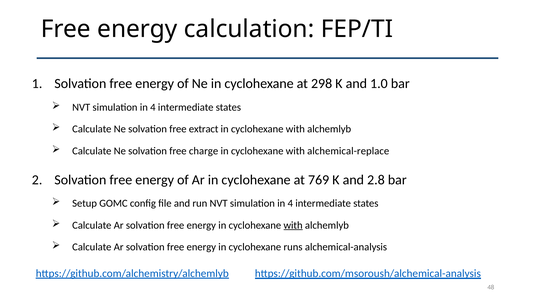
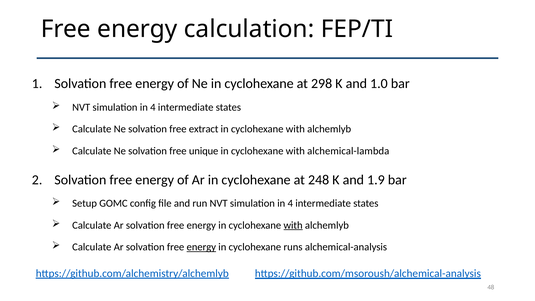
charge: charge -> unique (204, 151)
alchemical-replace: alchemical-replace -> alchemical-lambda (348, 151)
769: 769 -> 248 (319, 180)
2.8: 2.8 -> 1.9 (376, 180)
energy underline: none -> present (201, 247)
